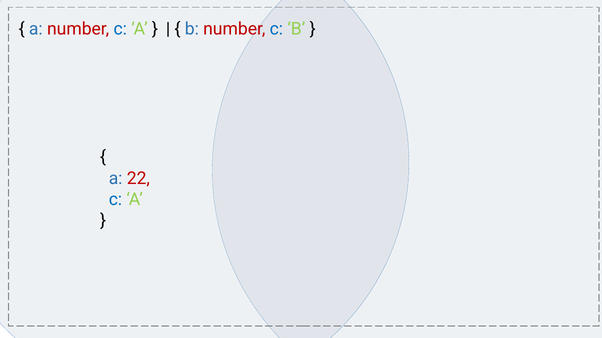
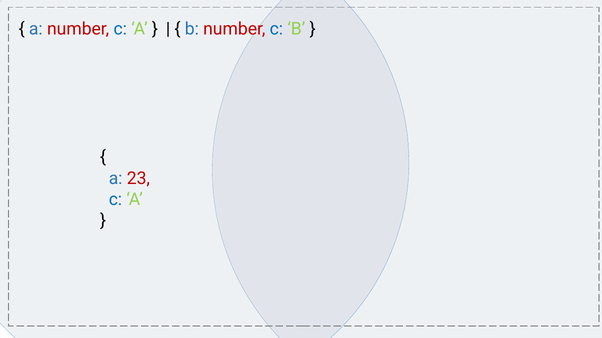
22: 22 -> 23 (138, 179)
